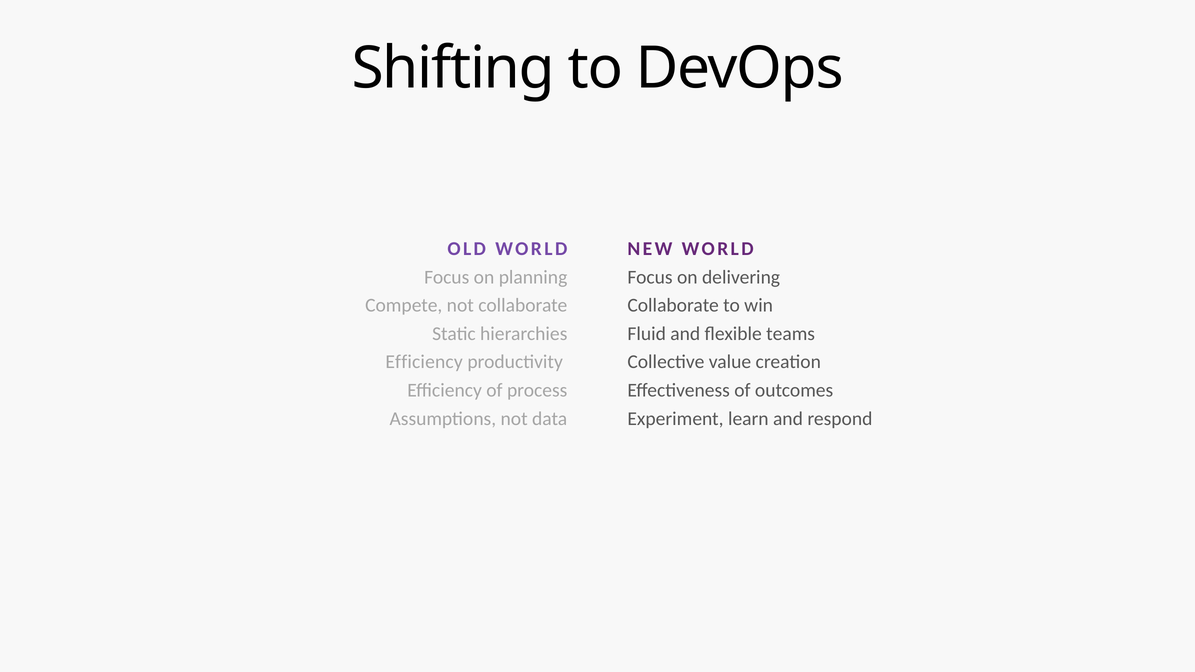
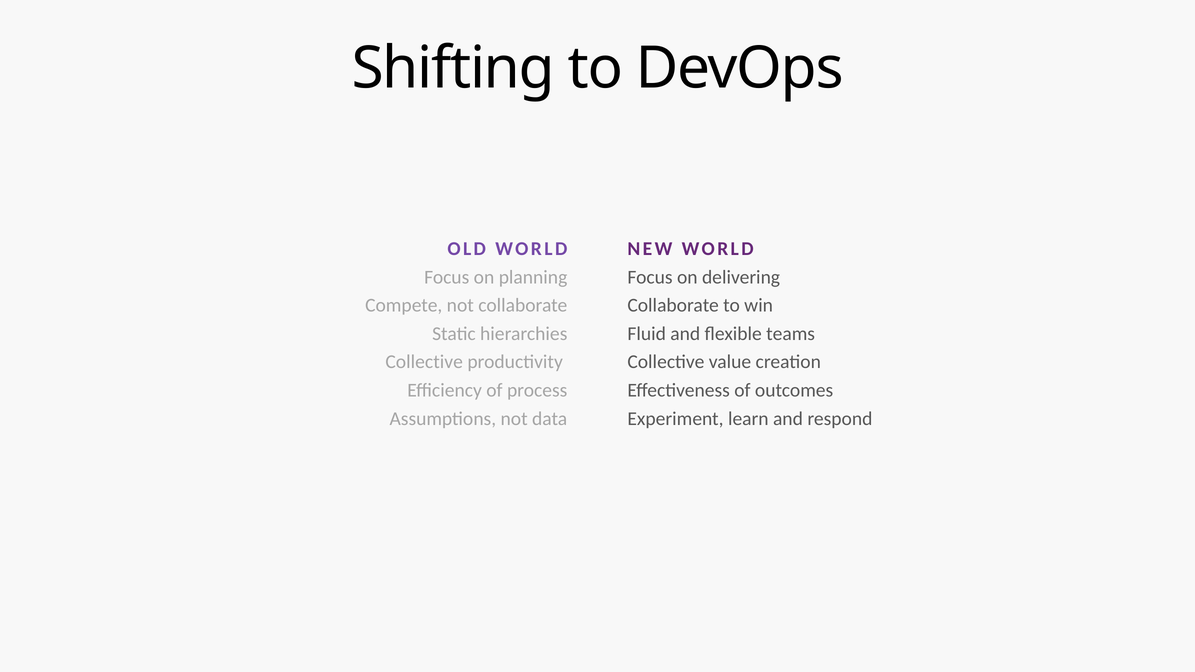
Efficiency: Efficiency -> Collective (424, 362)
